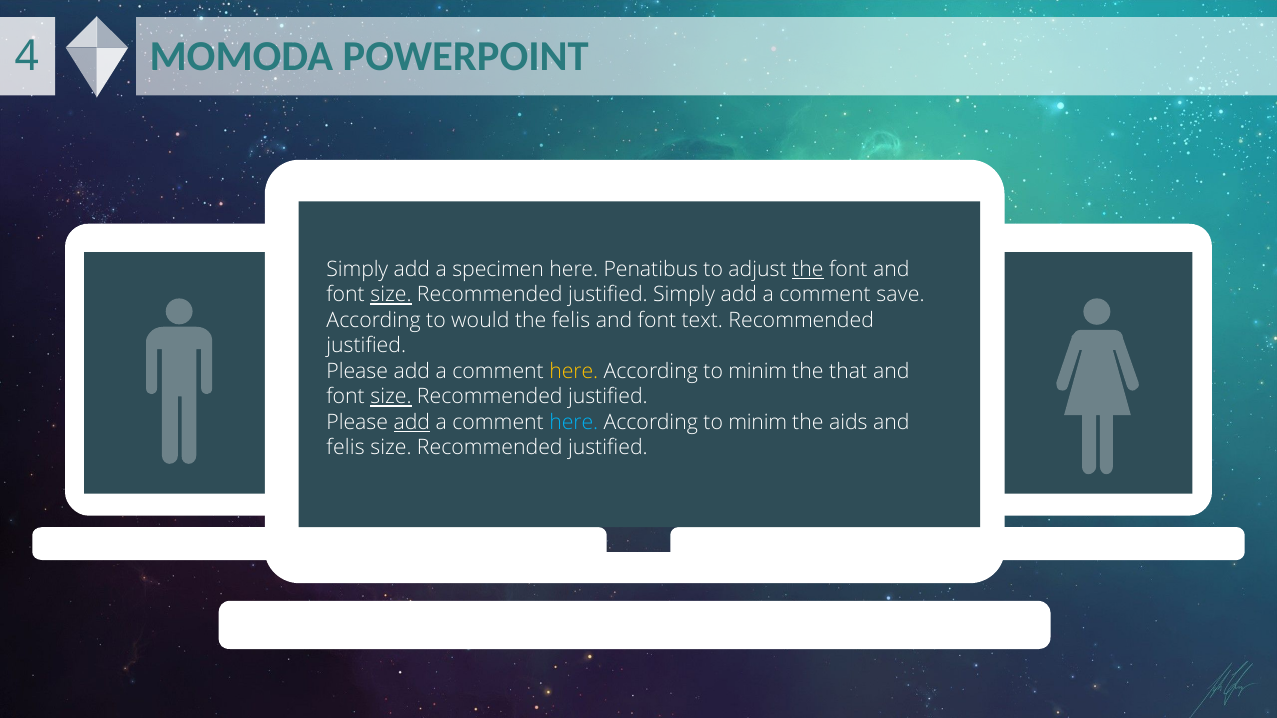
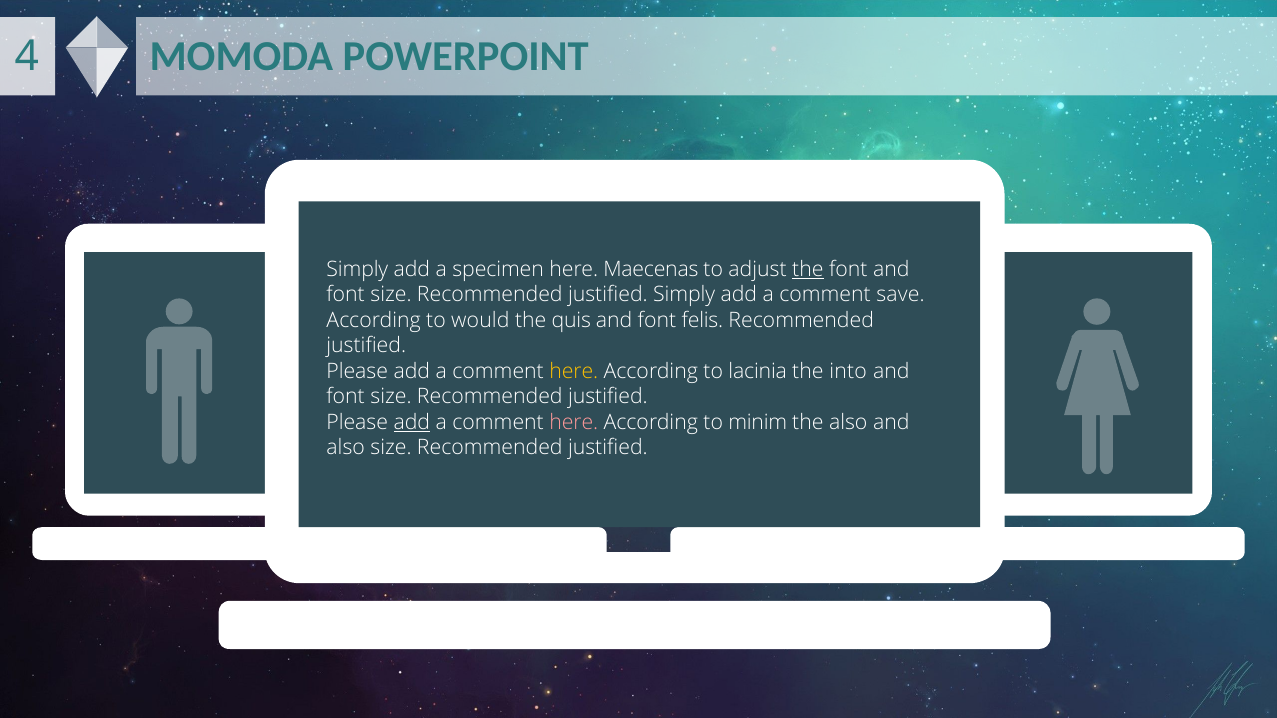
Penatibus: Penatibus -> Maecenas (651, 269)
size underline: present -> none (391, 295)
the felis: felis -> quis (571, 320)
text: text -> felis (702, 320)
minim: minim -> lacinia (758, 372)
that: that -> into (848, 372)
size underline: present -> none (391, 397)
here colour: light blue -> pink (574, 423)
the aids: aids -> also (848, 423)
felis: felis -> also (346, 448)
